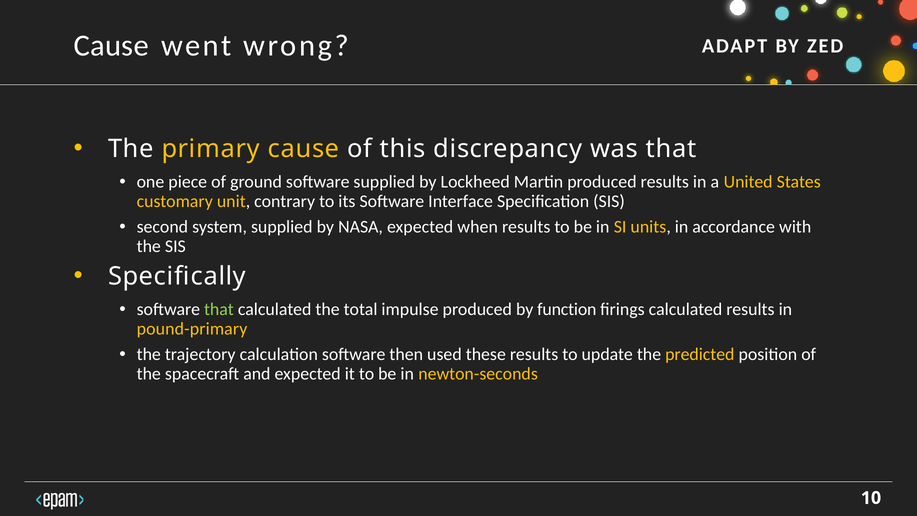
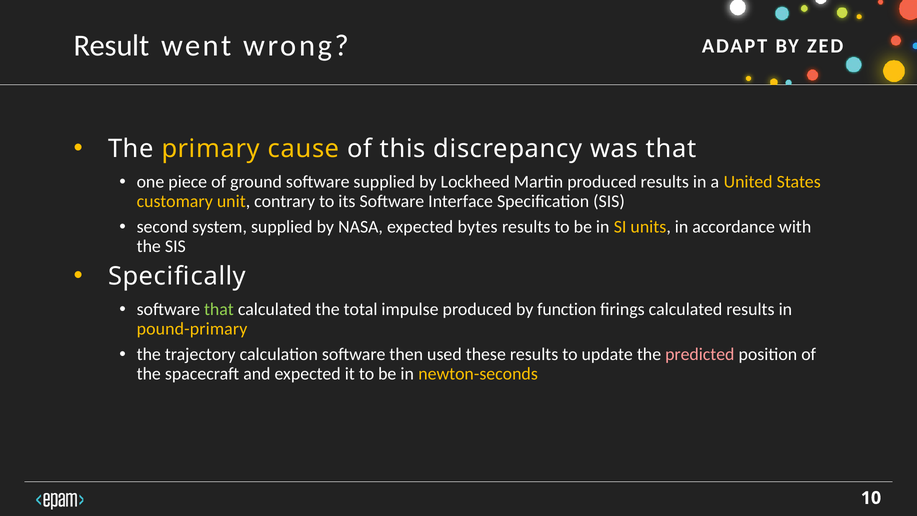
Cause: Cause -> Result (111, 45)
when: when -> bytes (478, 227)
predicted colour: yellow -> pink (700, 354)
